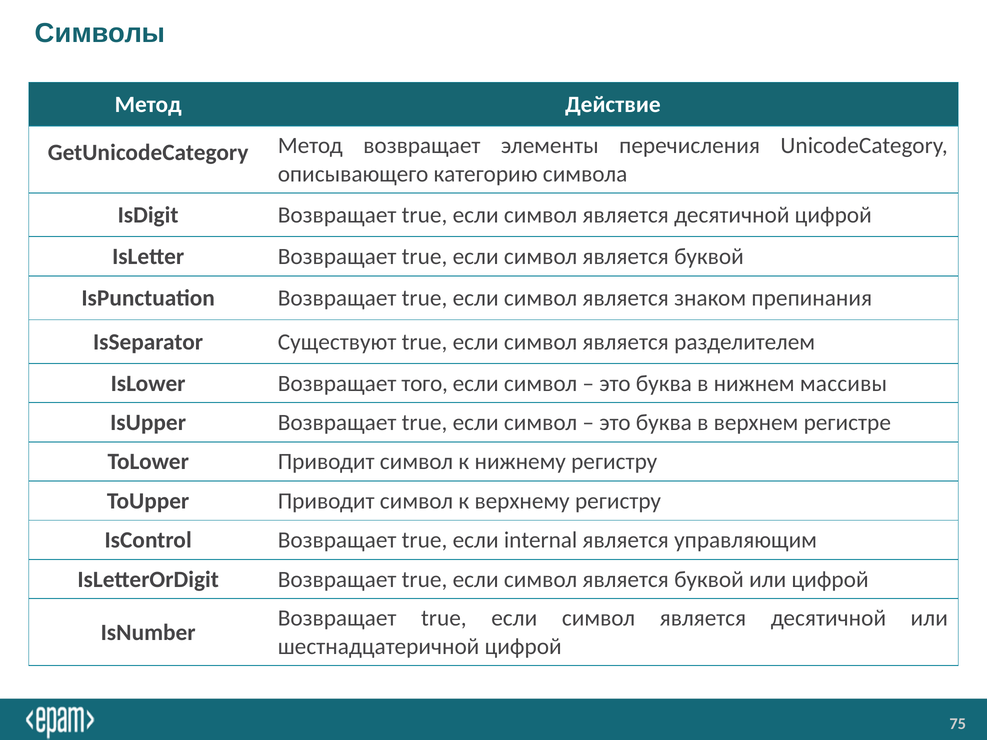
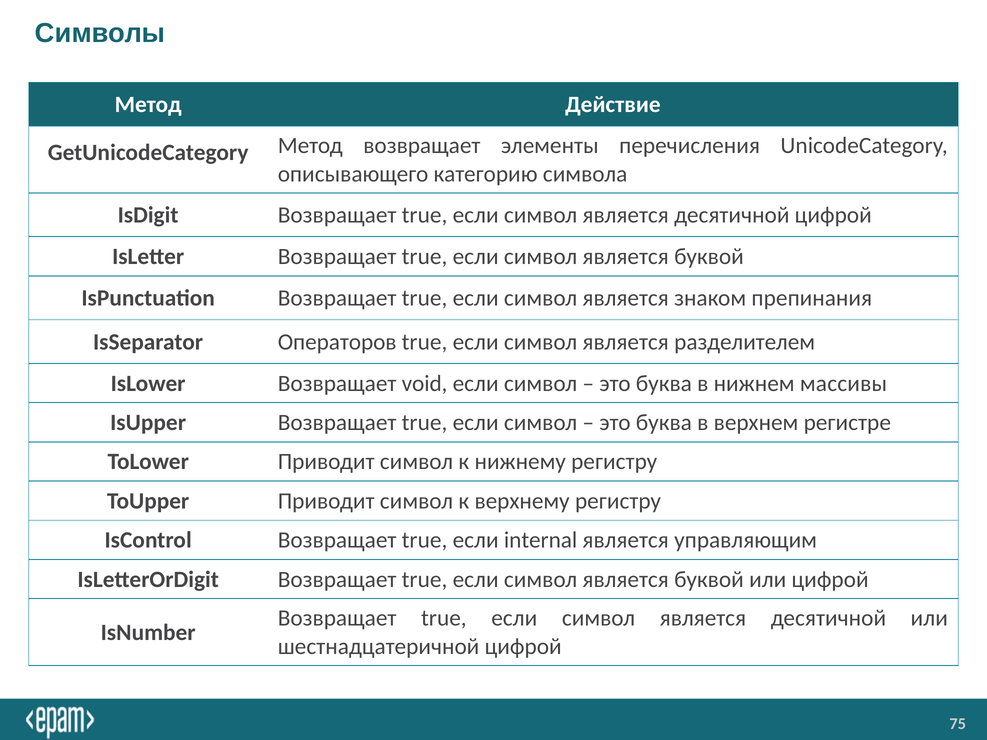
Существуют: Существуют -> Операторов (337, 342)
того: того -> void (425, 383)
